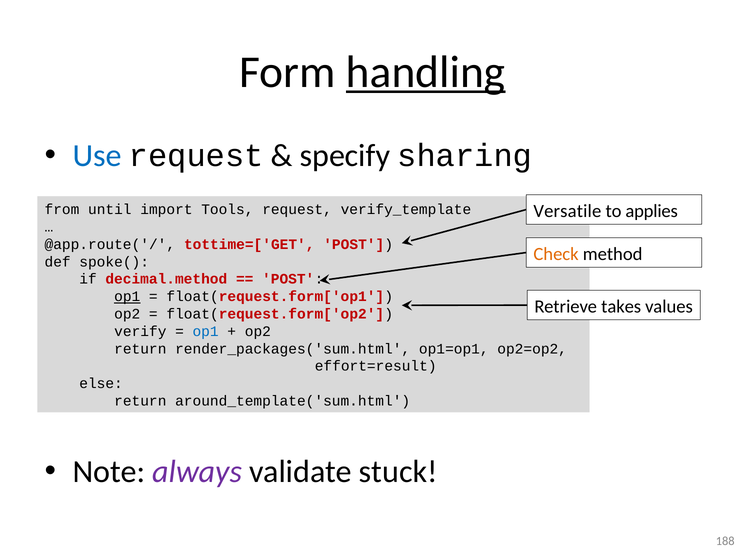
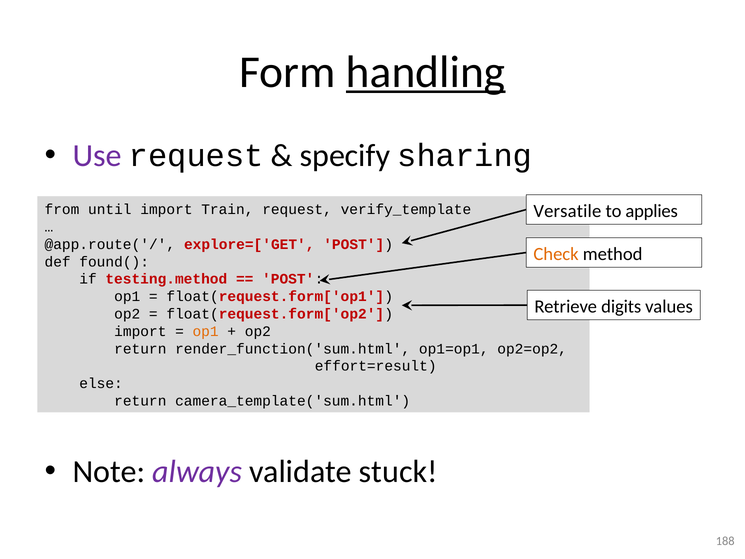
Use colour: blue -> purple (97, 156)
Tools: Tools -> Train (227, 210)
tottime=['GET: tottime=['GET -> explore=['GET (249, 244)
spoke(: spoke( -> found( (114, 262)
decimal.method: decimal.method -> testing.method (166, 279)
op1 underline: present -> none (127, 296)
takes: takes -> digits (621, 306)
verify: verify -> import (140, 331)
op1 colour: blue -> orange (206, 331)
render_packages('sum.html: render_packages('sum.html -> render_function('sum.html (293, 349)
around_template('sum.html: around_template('sum.html -> camera_template('sum.html (293, 401)
